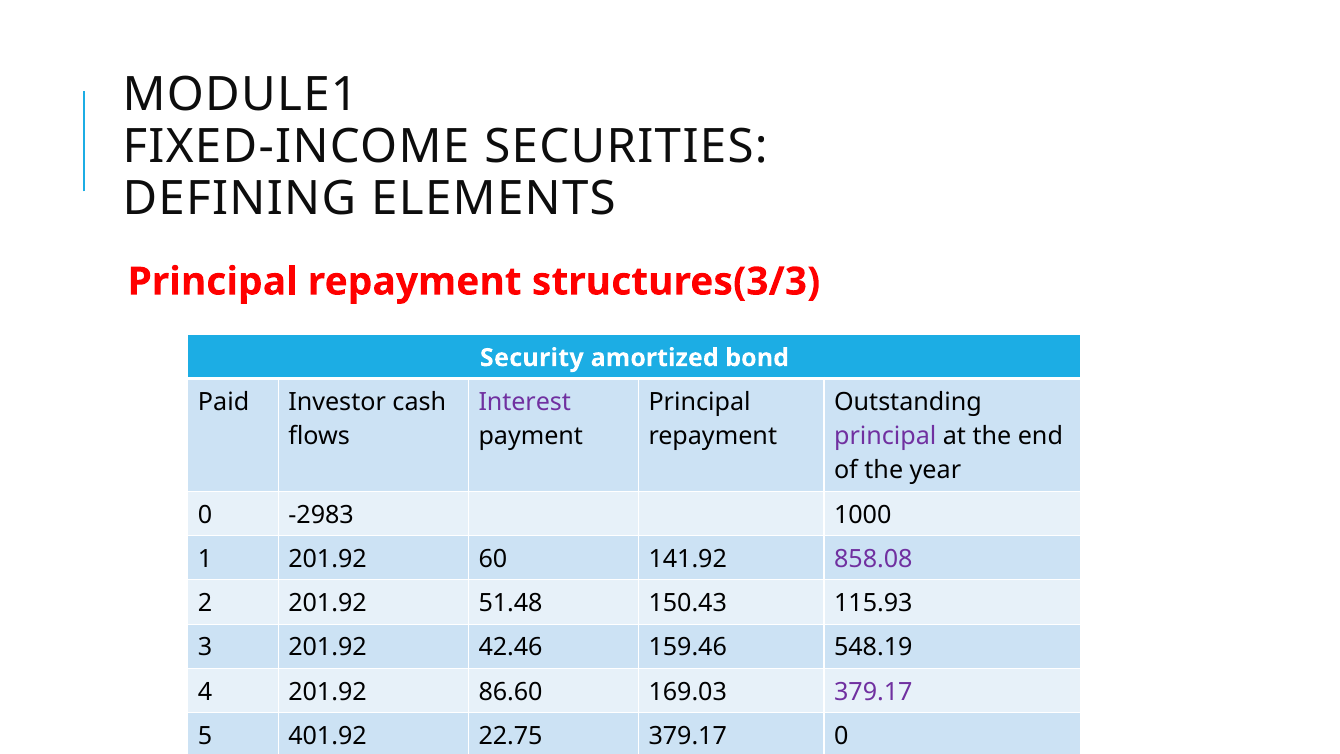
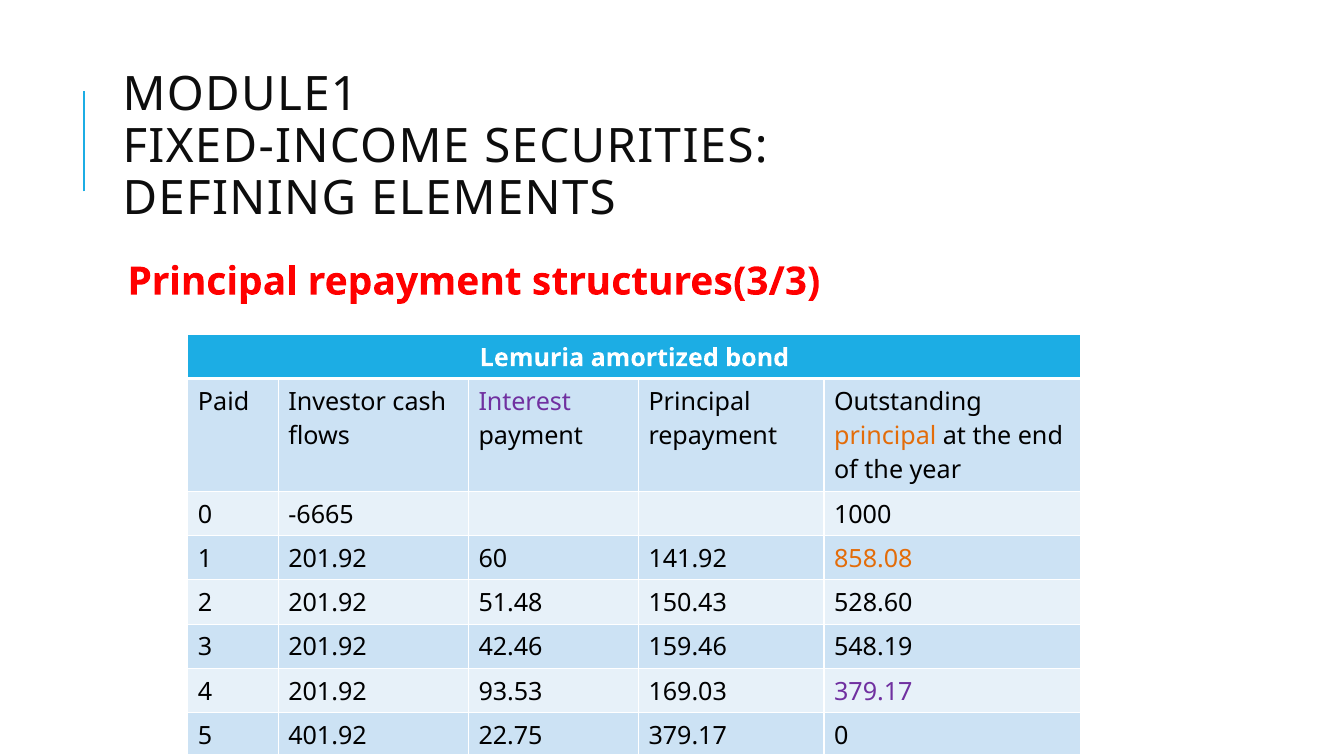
Security: Security -> Lemuria (532, 358)
principal colour: purple -> orange (885, 436)
-2983: -2983 -> -6665 (321, 515)
858.08 colour: purple -> orange (873, 559)
115.93: 115.93 -> 528.60 (873, 603)
86.60: 86.60 -> 93.53 (511, 692)
